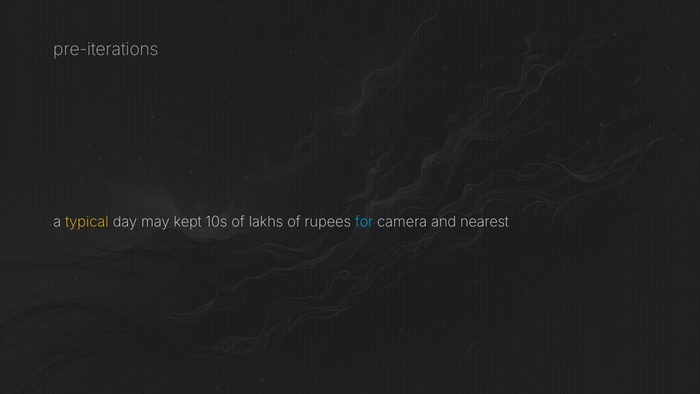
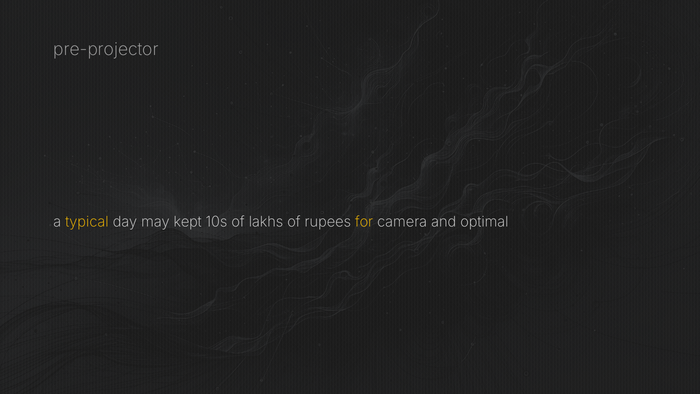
pre-iterations: pre-iterations -> pre-projector (106, 50)
for colour: light blue -> yellow (364, 222)
nearest: nearest -> optimal (484, 222)
